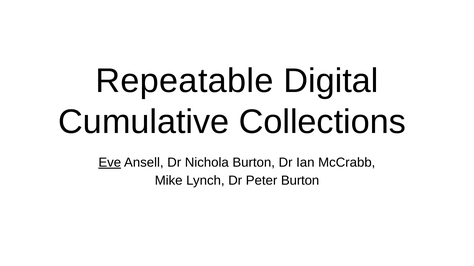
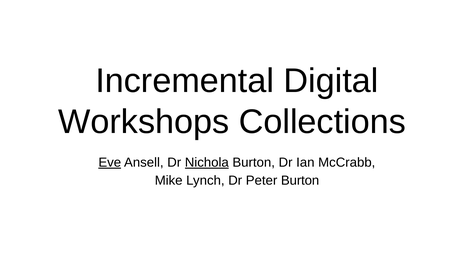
Repeatable: Repeatable -> Incremental (185, 81)
Cumulative: Cumulative -> Workshops (144, 122)
Nichola underline: none -> present (207, 163)
